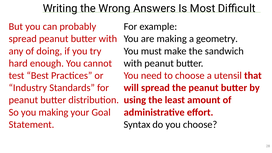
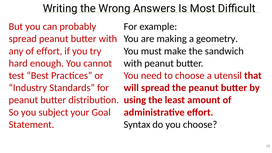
of doing: doing -> effort (49, 51)
you making: making -> subject (53, 112)
